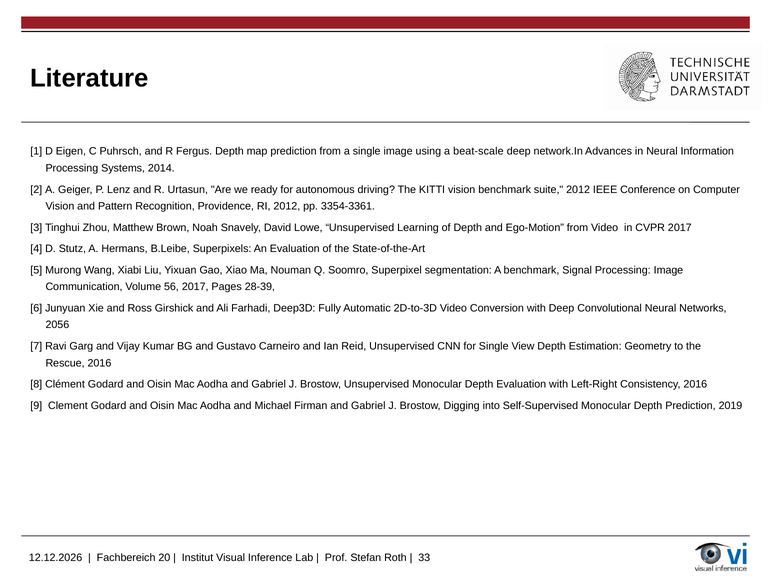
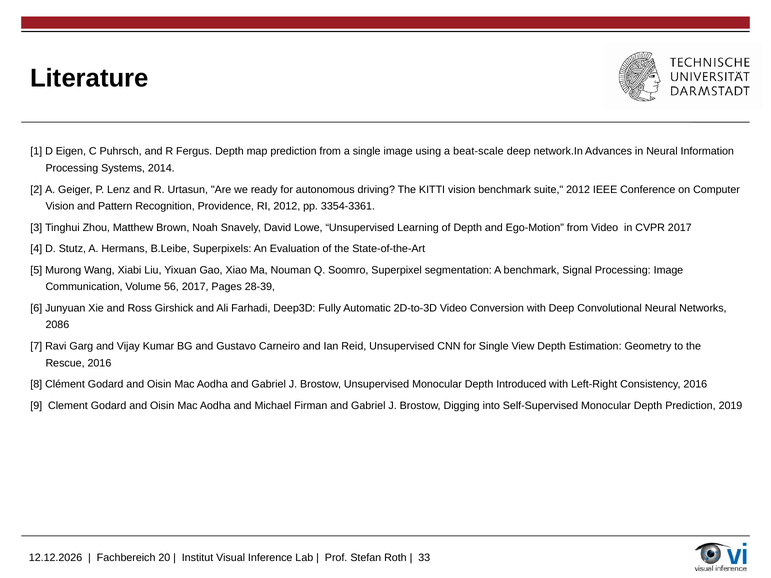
2056: 2056 -> 2086 (57, 325)
Depth Evaluation: Evaluation -> Introduced (521, 384)
